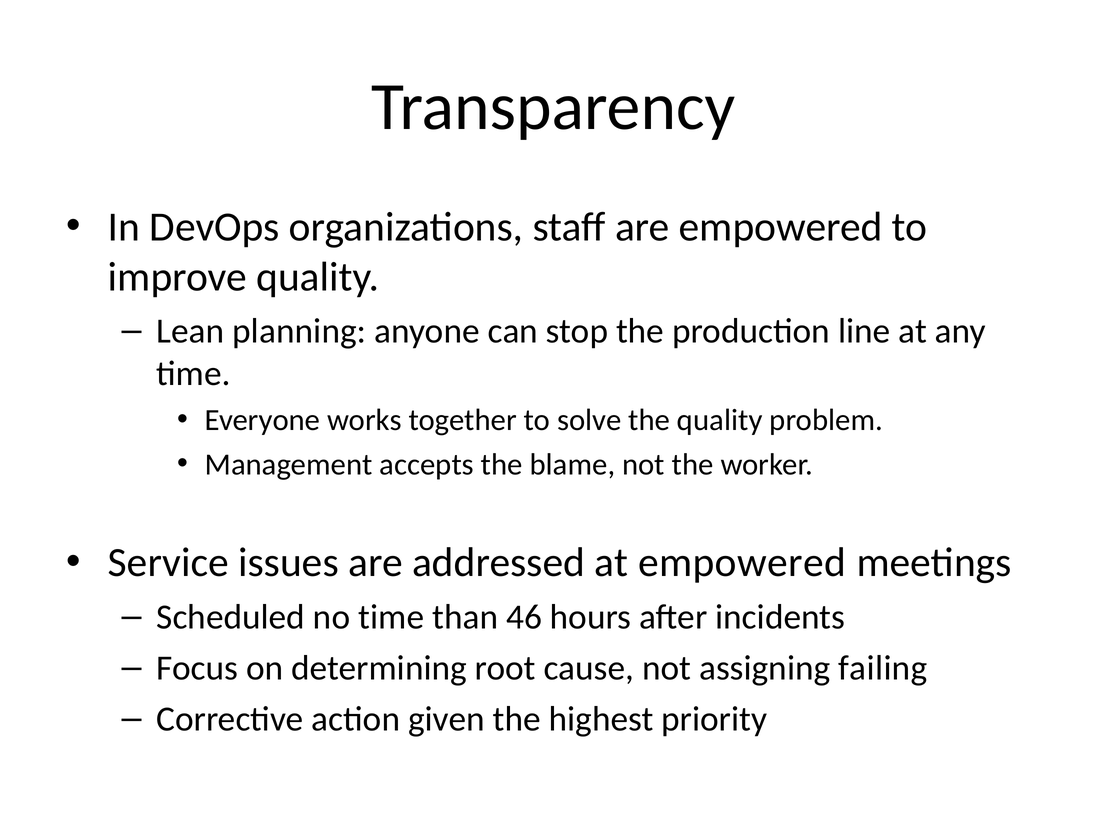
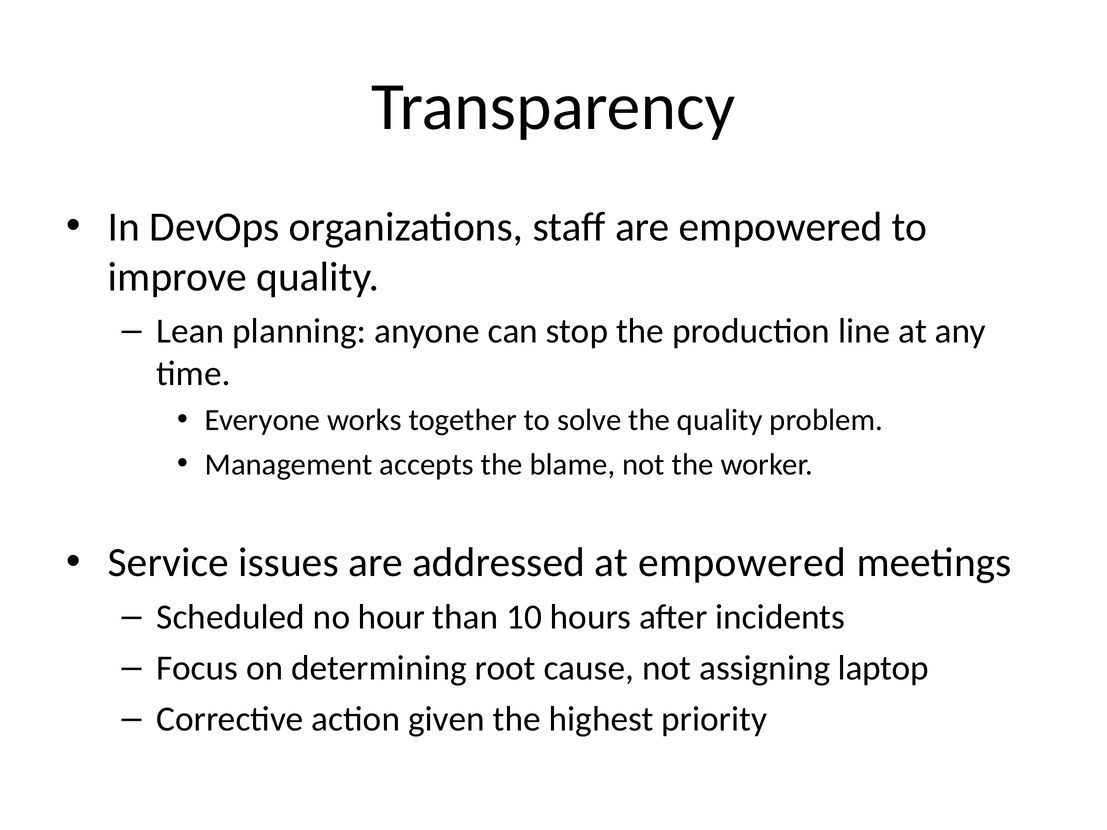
no time: time -> hour (391, 617)
46: 46 -> 10 (524, 617)
failing: failing -> laptop (883, 668)
